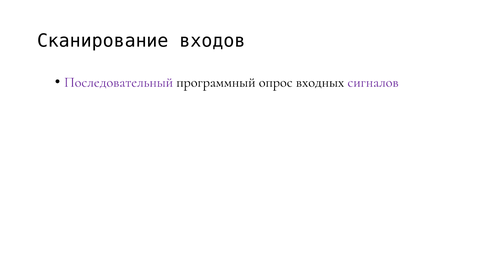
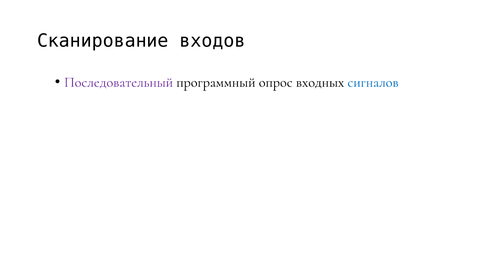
сигналов colour: purple -> blue (373, 82)
